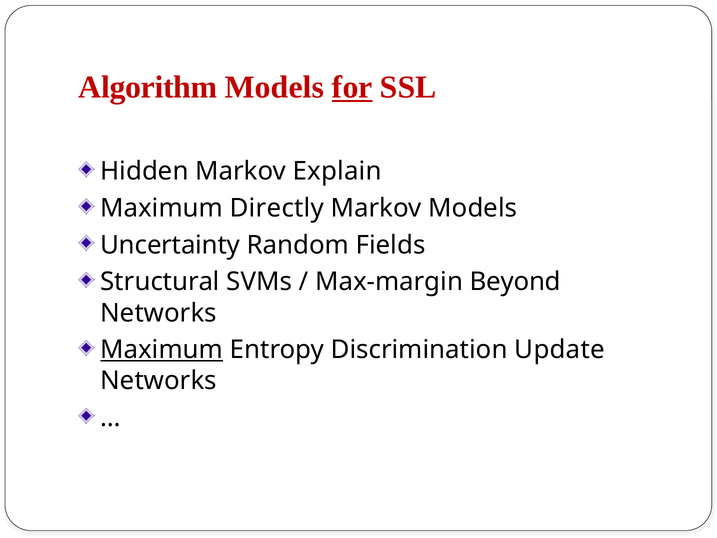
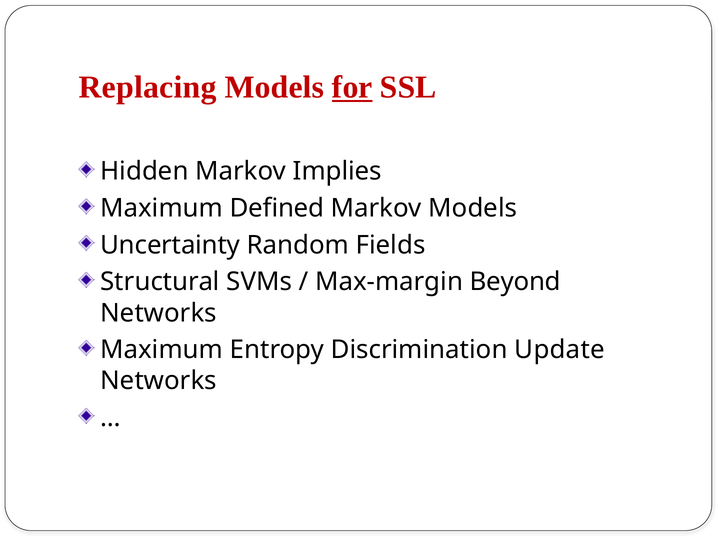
Algorithm: Algorithm -> Replacing (148, 87)
Explain: Explain -> Implies (337, 171)
Directly: Directly -> Defined (277, 208)
Maximum underline: present -> none (162, 350)
